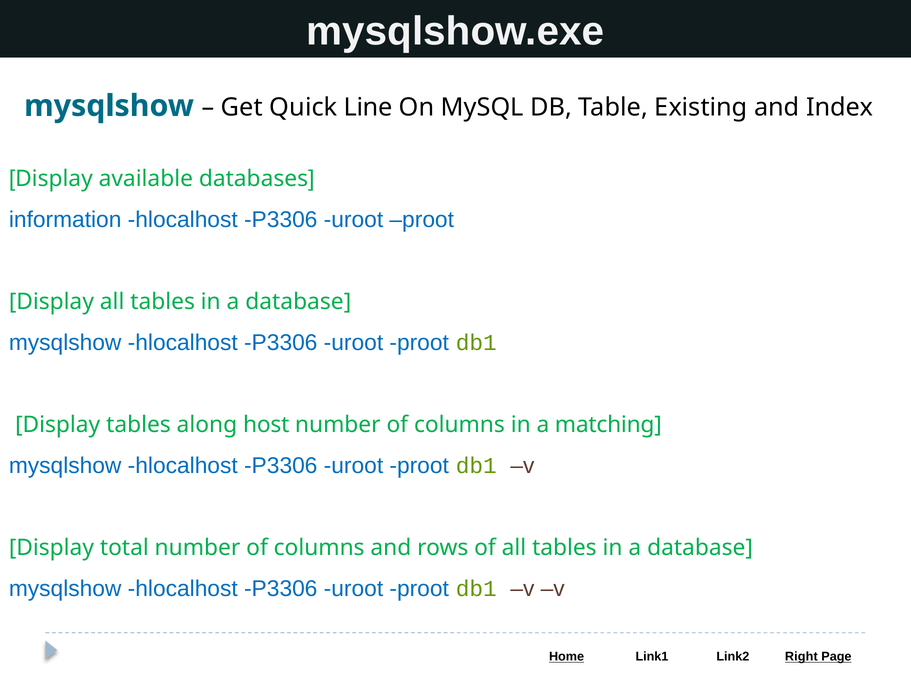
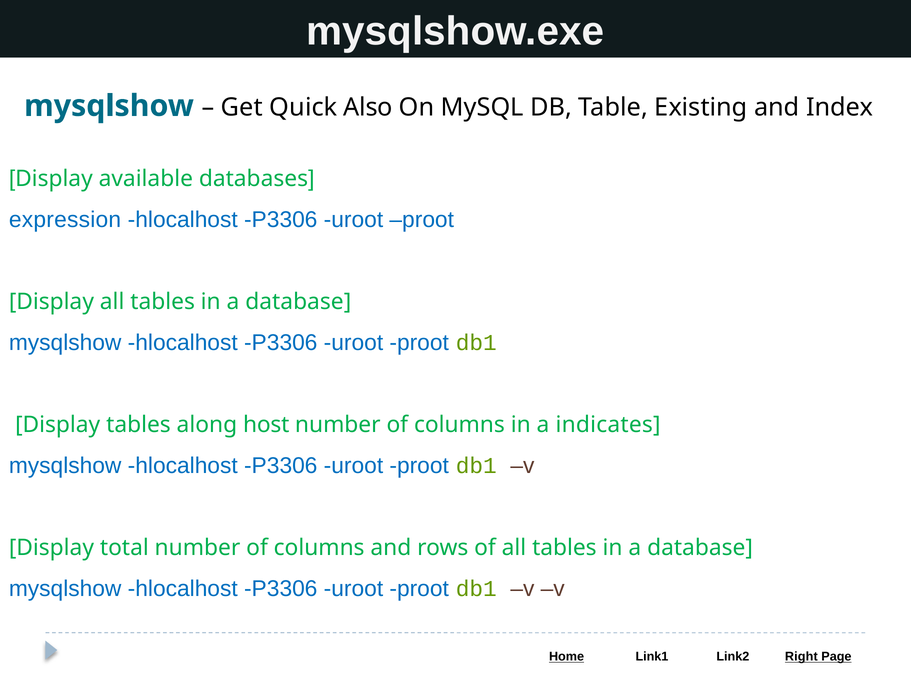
Line: Line -> Also (368, 108)
information: information -> expression (65, 220)
matching: matching -> indicates (608, 425)
